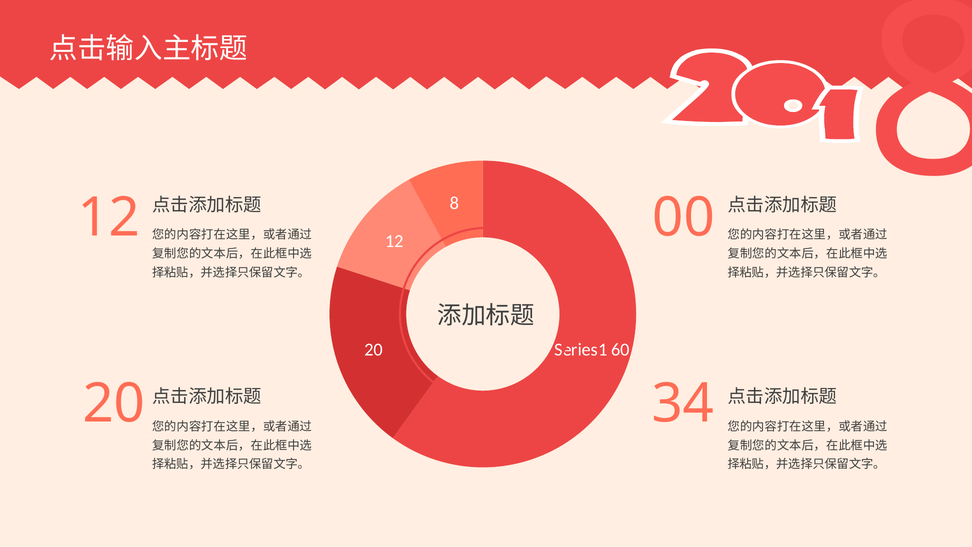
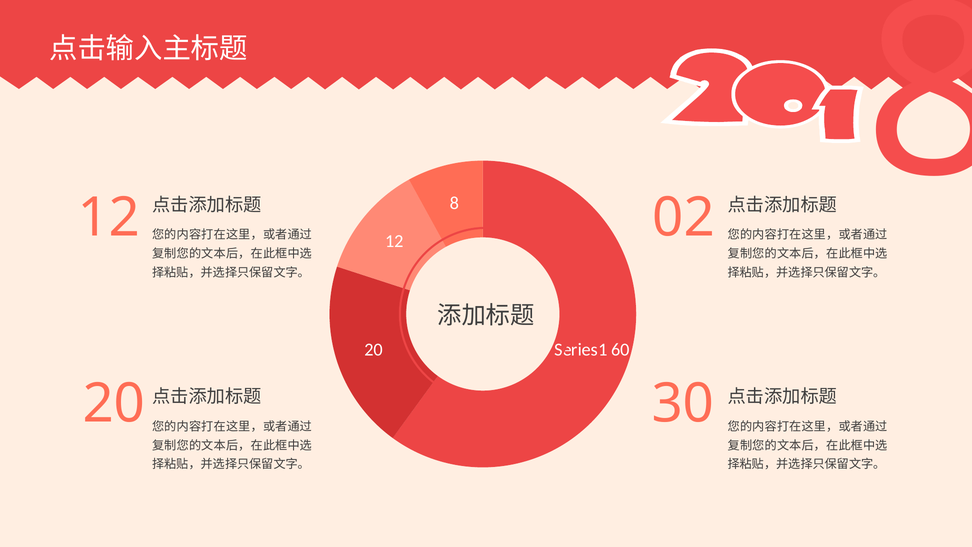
00: 00 -> 02 (684, 217)
34: 34 -> 30 (683, 403)
